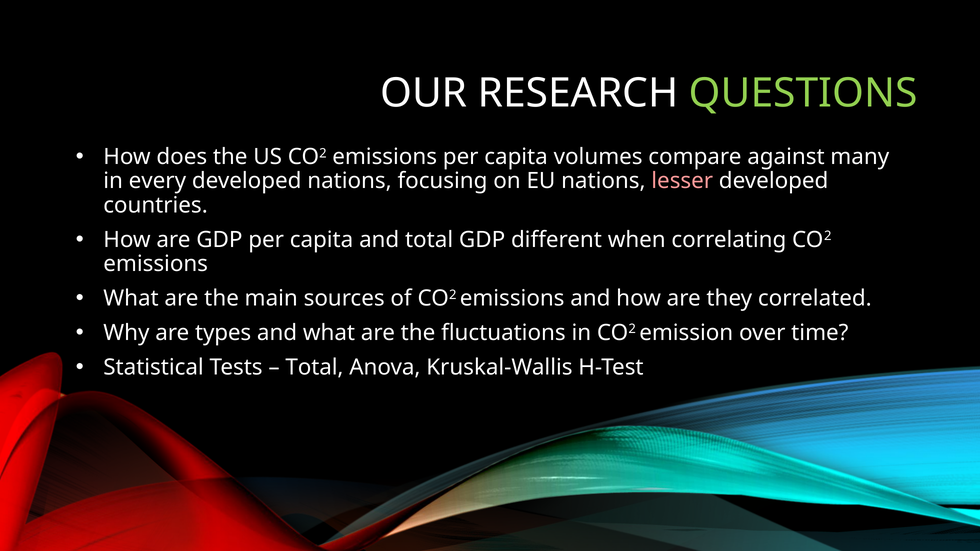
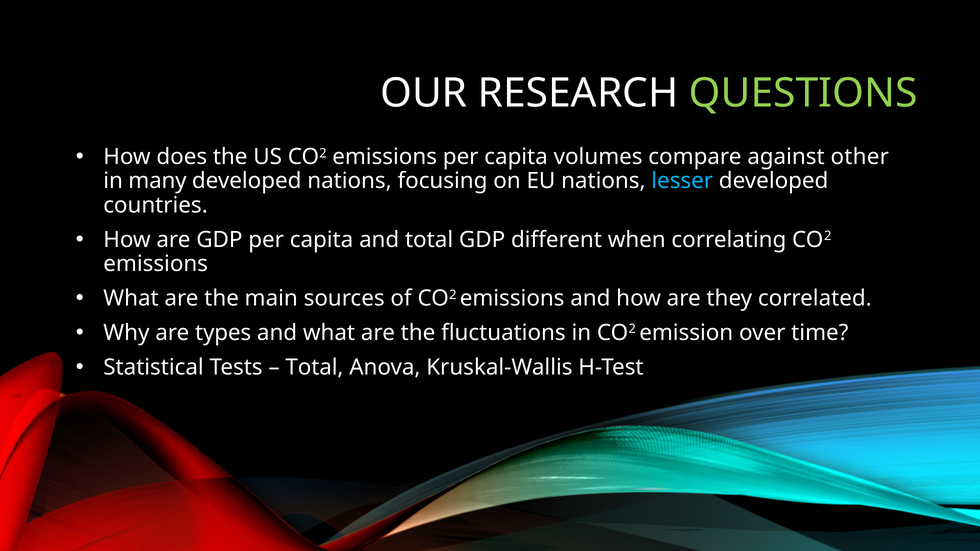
many: many -> other (860, 157)
every: every -> many (157, 181)
lesser colour: pink -> light blue (682, 181)
